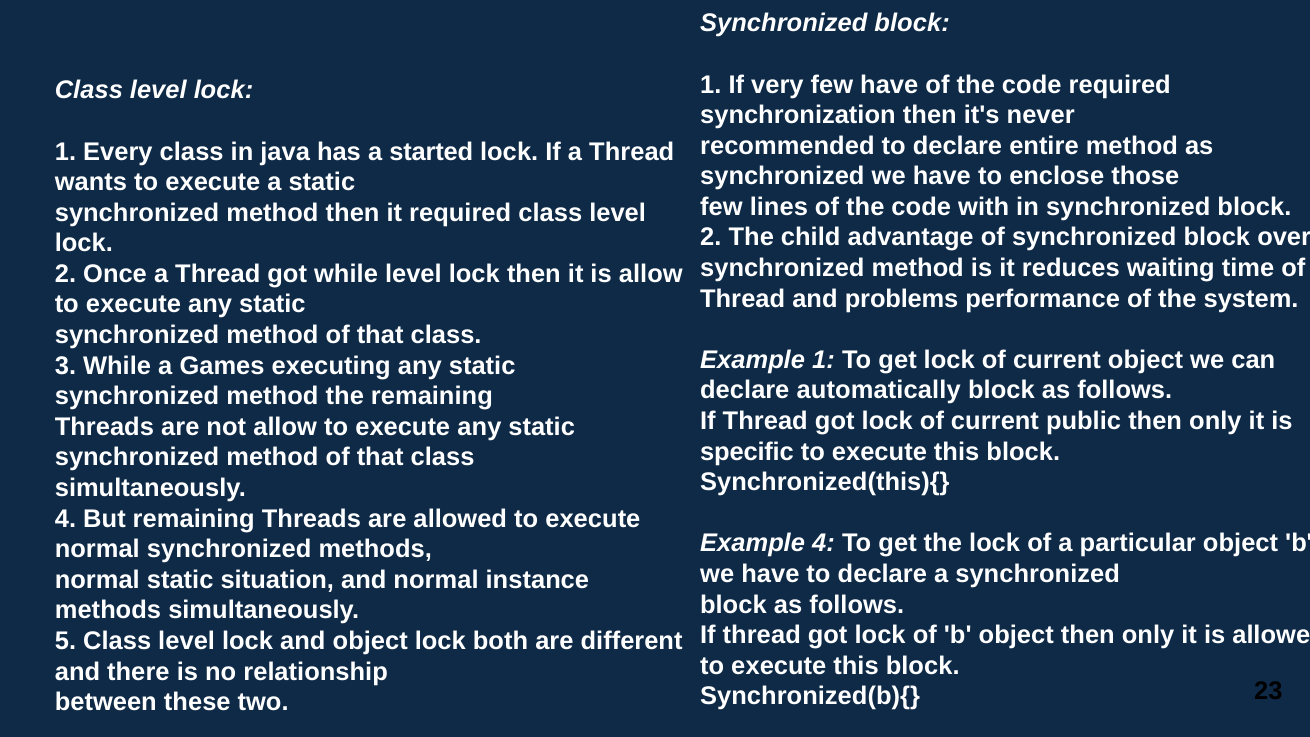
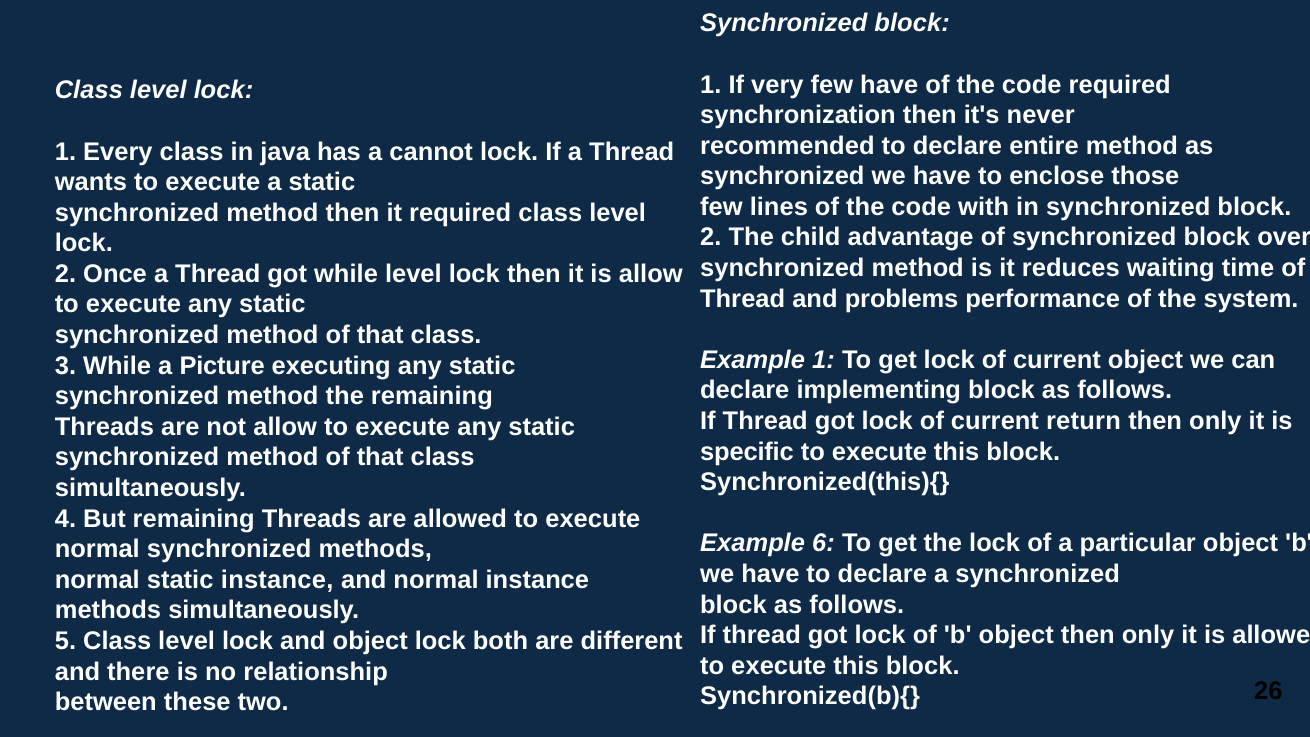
started: started -> cannot (431, 152)
Games: Games -> Picture (222, 366)
automatically: automatically -> implementing (879, 390)
public: public -> return (1083, 421)
Example 4: 4 -> 6 (823, 543)
static situation: situation -> instance (277, 580)
23: 23 -> 26 (1268, 691)
